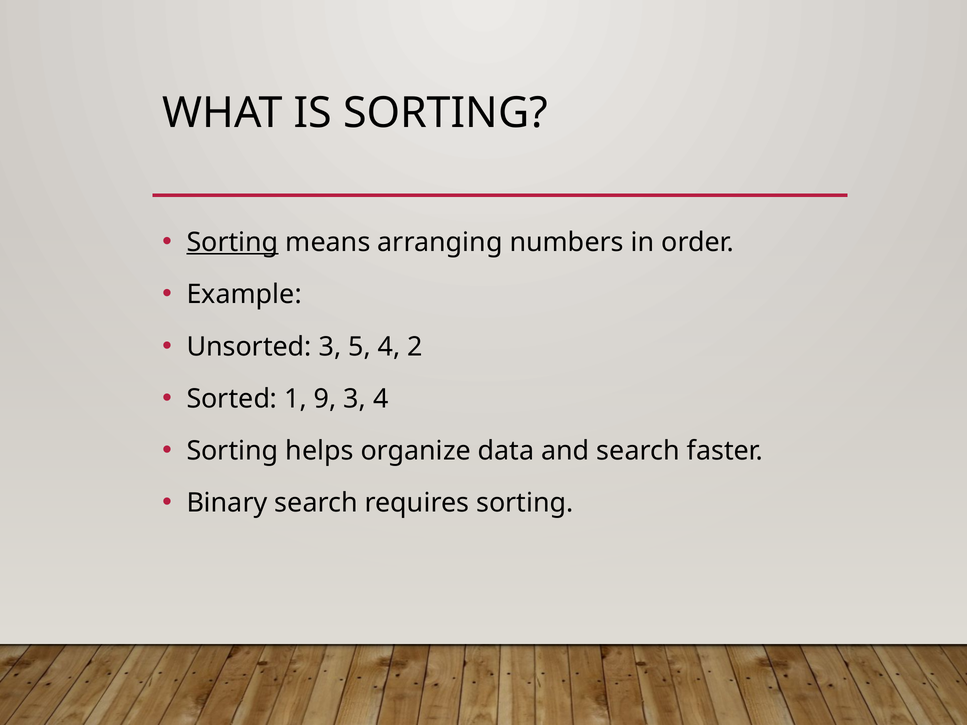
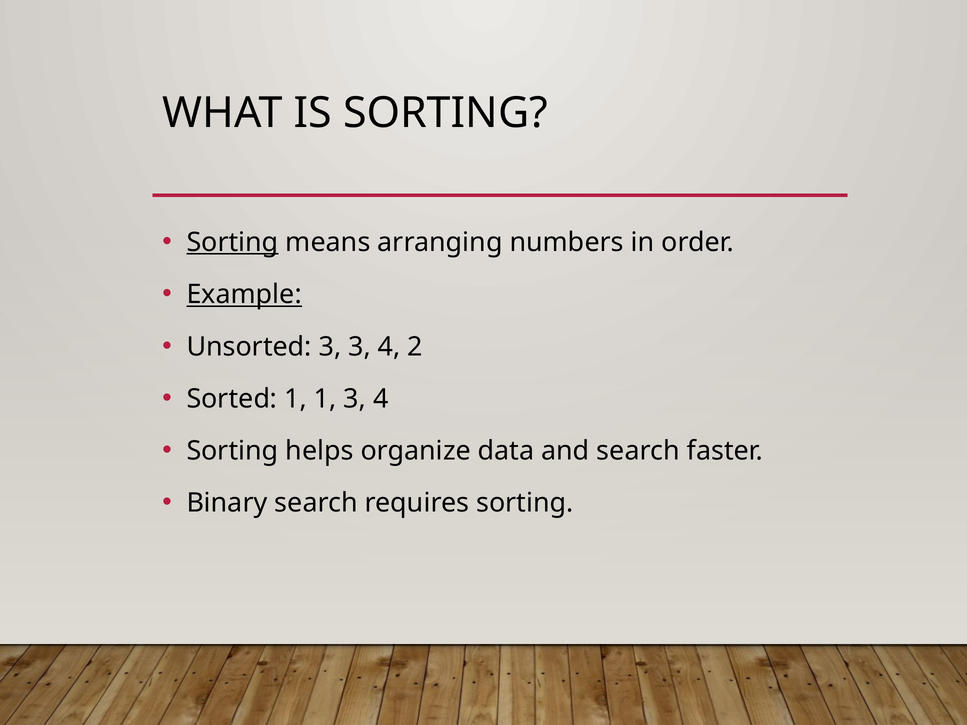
Example underline: none -> present (244, 295)
3 5: 5 -> 3 (360, 347)
1 9: 9 -> 1 (325, 399)
